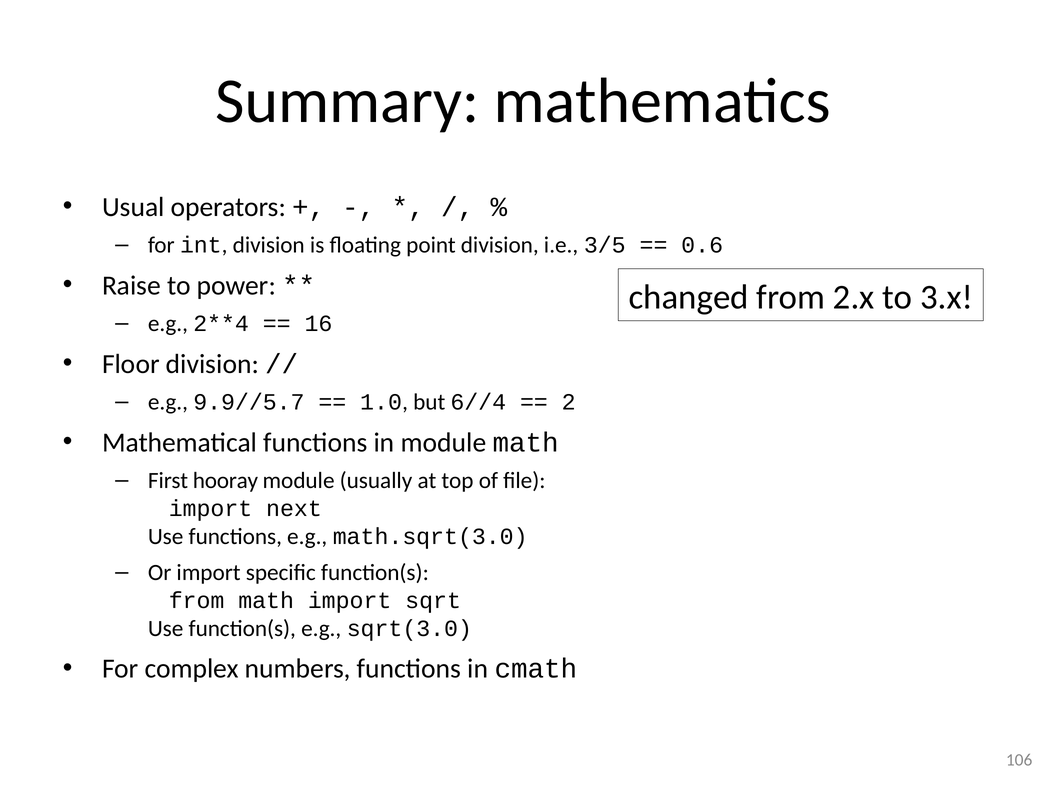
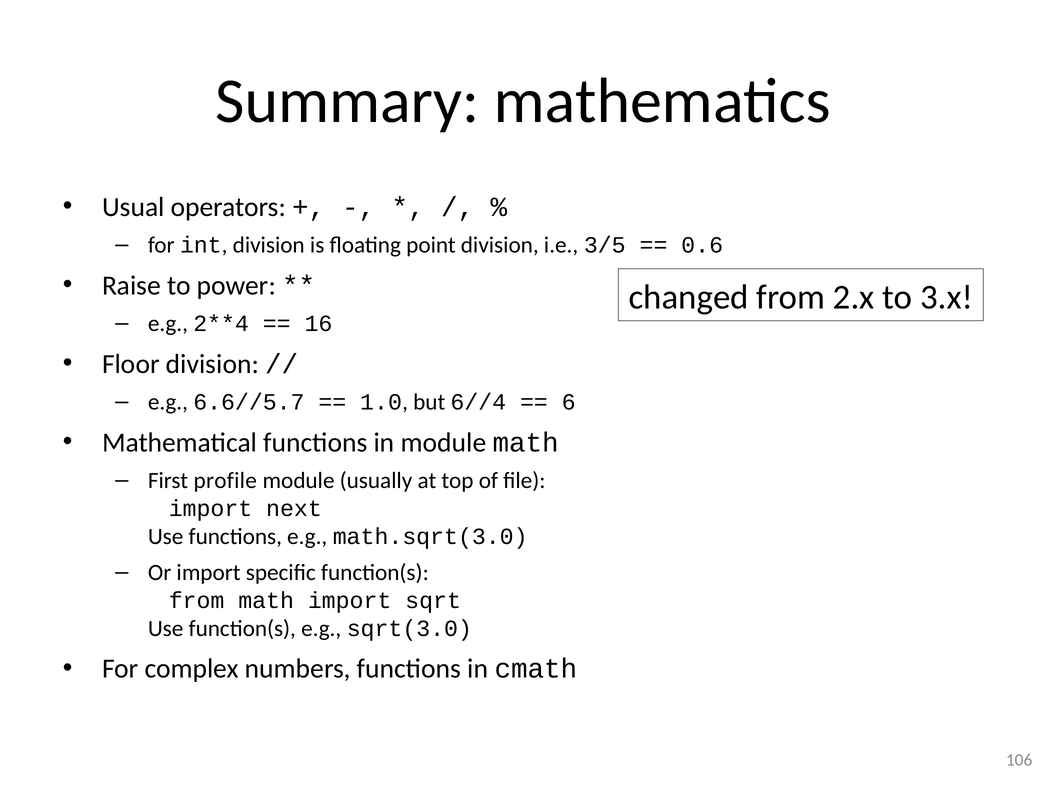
9.9//5.7: 9.9//5.7 -> 6.6//5.7 (249, 402)
2: 2 -> 6 (569, 402)
hooray: hooray -> profile (225, 481)
